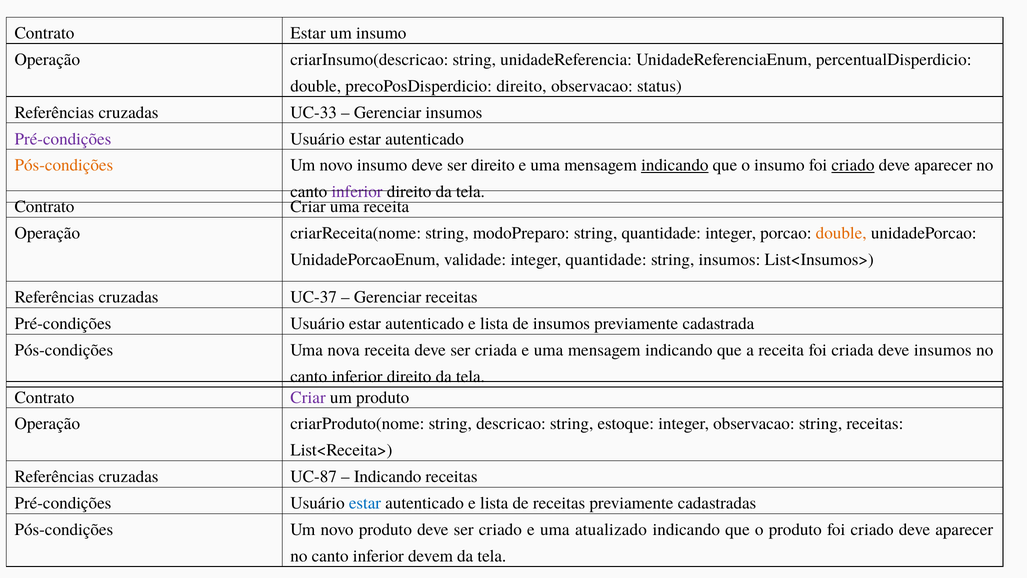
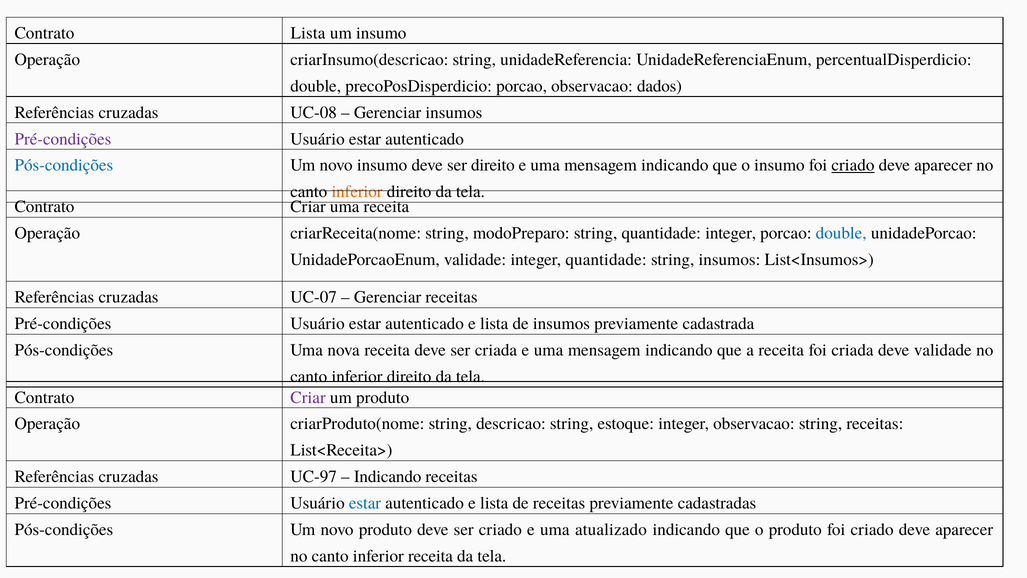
Contrato Estar: Estar -> Lista (308, 33)
precoPosDisperdicio direito: direito -> porcao (522, 86)
status: status -> dados (659, 86)
UC-33: UC-33 -> UC-08 (314, 112)
Pós-condições colour: orange -> blue (64, 165)
indicando underline: present -> none (675, 165)
inferior colour: purple -> orange (357, 192)
double colour: orange -> blue (841, 233)
UC-37: UC-37 -> UC-07 (314, 297)
deve insumos: insumos -> validade (943, 350)
UC-87: UC-87 -> UC-97 (314, 476)
inferior devem: devem -> receita (430, 556)
